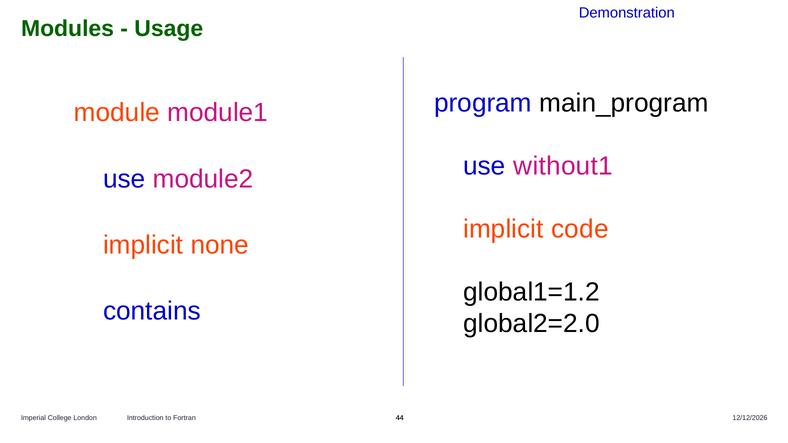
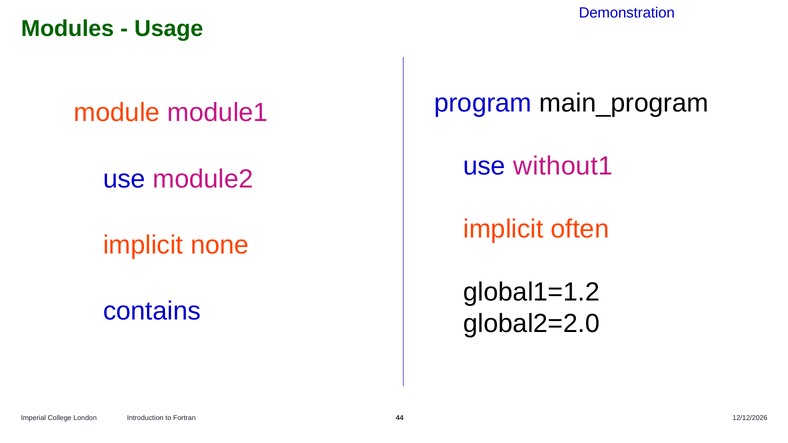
code: code -> often (580, 229)
